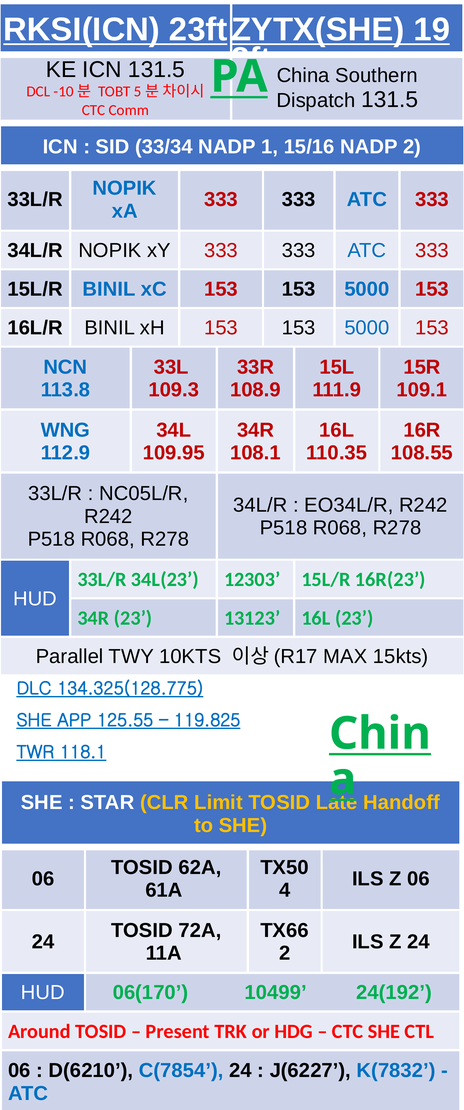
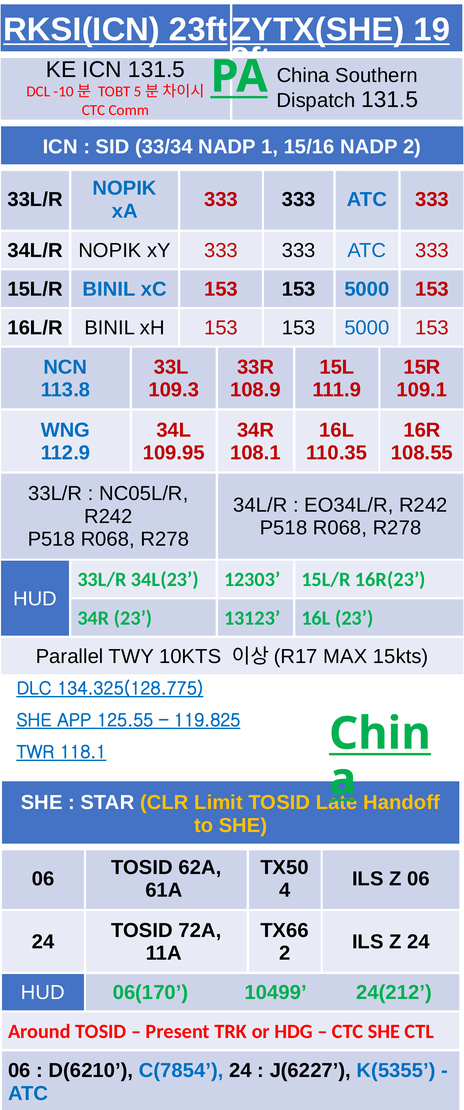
24(192: 24(192 -> 24(212 (394, 993)
K(7832: K(7832 -> K(5355 (396, 1071)
